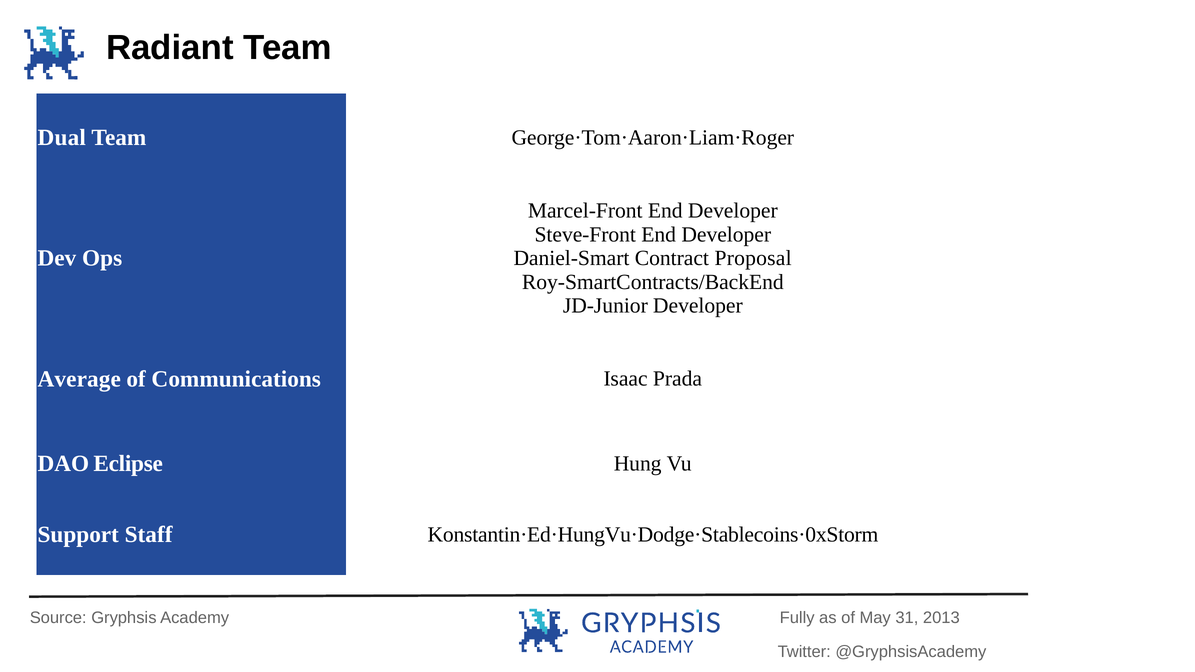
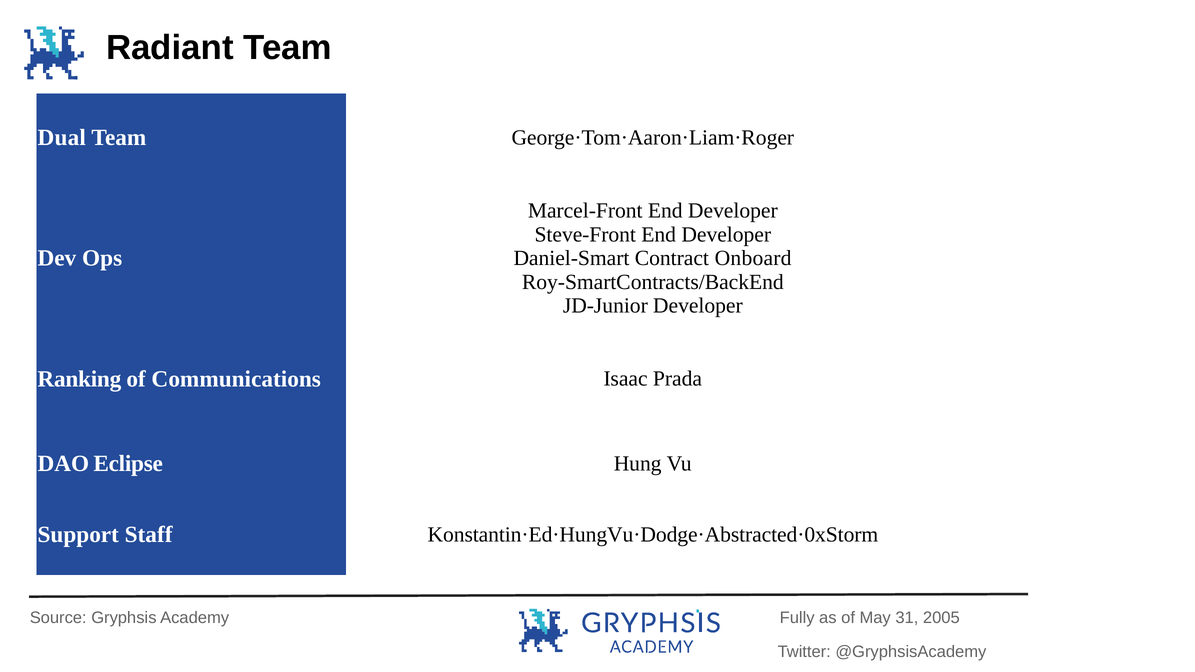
Proposal: Proposal -> Onboard (753, 258)
Average: Average -> Ranking (79, 379)
Konstantin·Ed·HungVu·Dodge·Stablecoins·0xStorm: Konstantin·Ed·HungVu·Dodge·Stablecoins·0xStorm -> Konstantin·Ed·HungVu·Dodge·Abstracted·0xStorm (653, 535)
2013: 2013 -> 2005 (941, 618)
